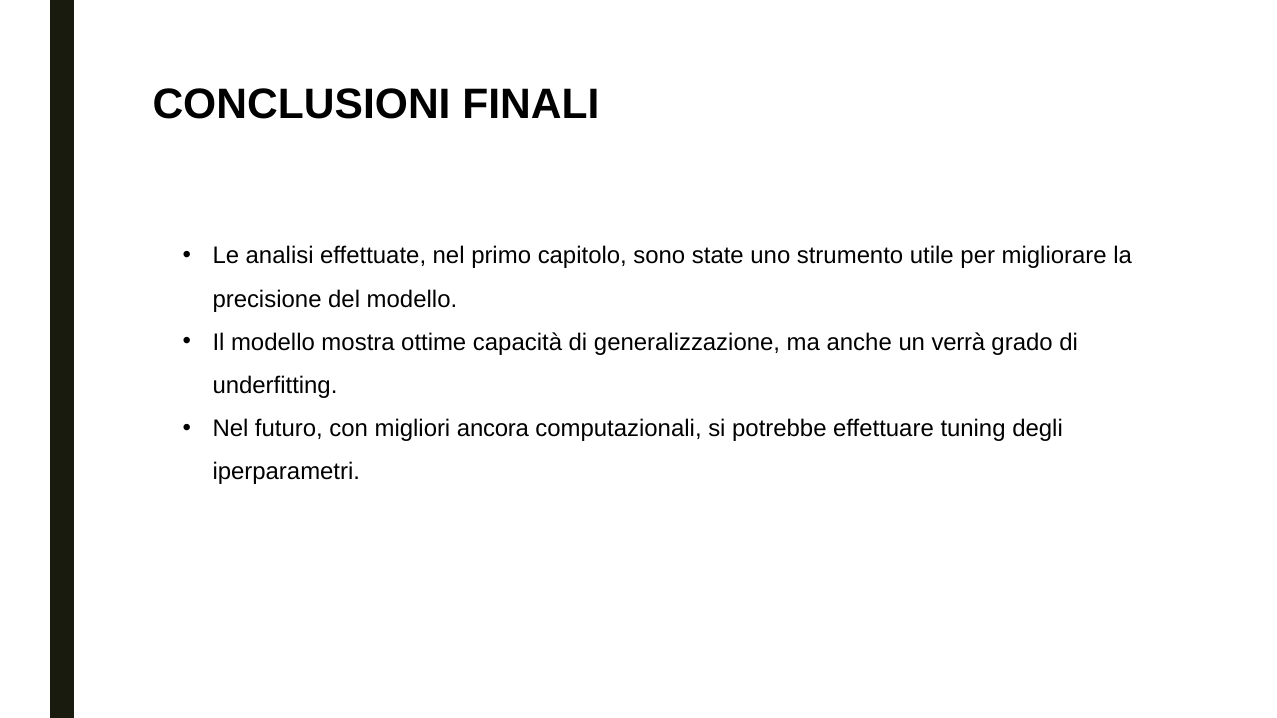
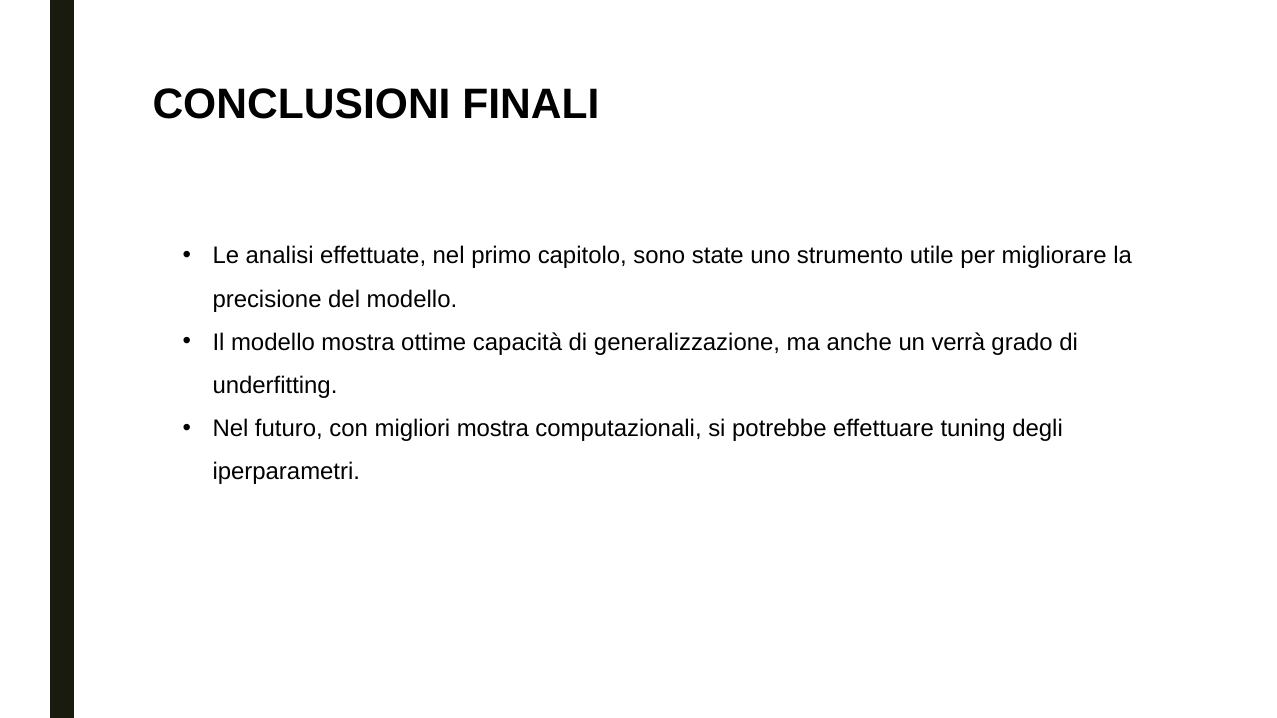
migliori ancora: ancora -> mostra (493, 429)
